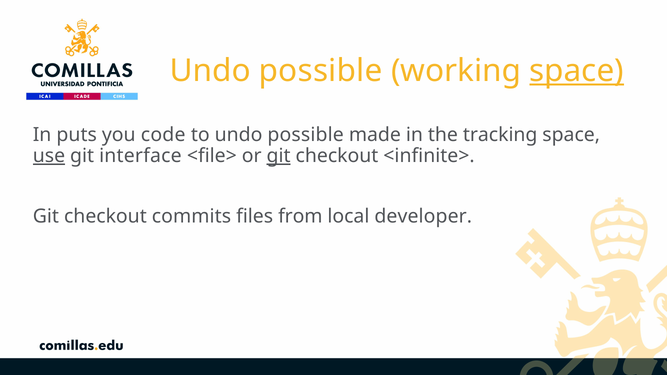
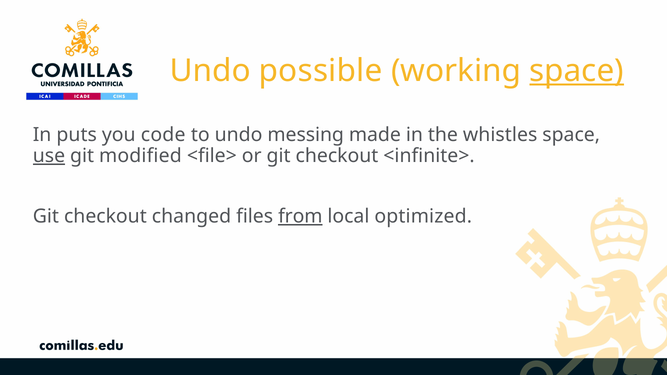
to undo possible: possible -> messing (306, 135)
tracking: tracking -> whistles (500, 135)
interface: interface -> modified (140, 156)
git underline: present -> none (279, 156)
commits: commits -> changed (191, 217)
from underline: none -> present (300, 217)
developer: developer -> optimized (423, 217)
